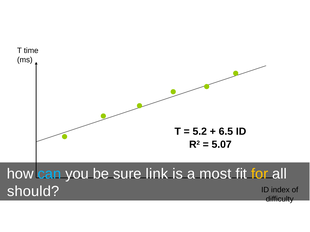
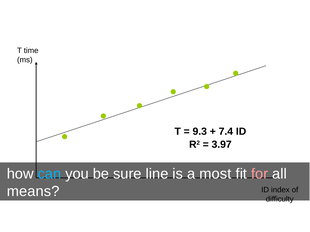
5.2: 5.2 -> 9.3 (200, 132)
6.5: 6.5 -> 7.4 (226, 132)
5.07: 5.07 -> 3.97 (222, 145)
link: link -> line (157, 174)
for colour: yellow -> pink (260, 174)
should: should -> means (33, 192)
